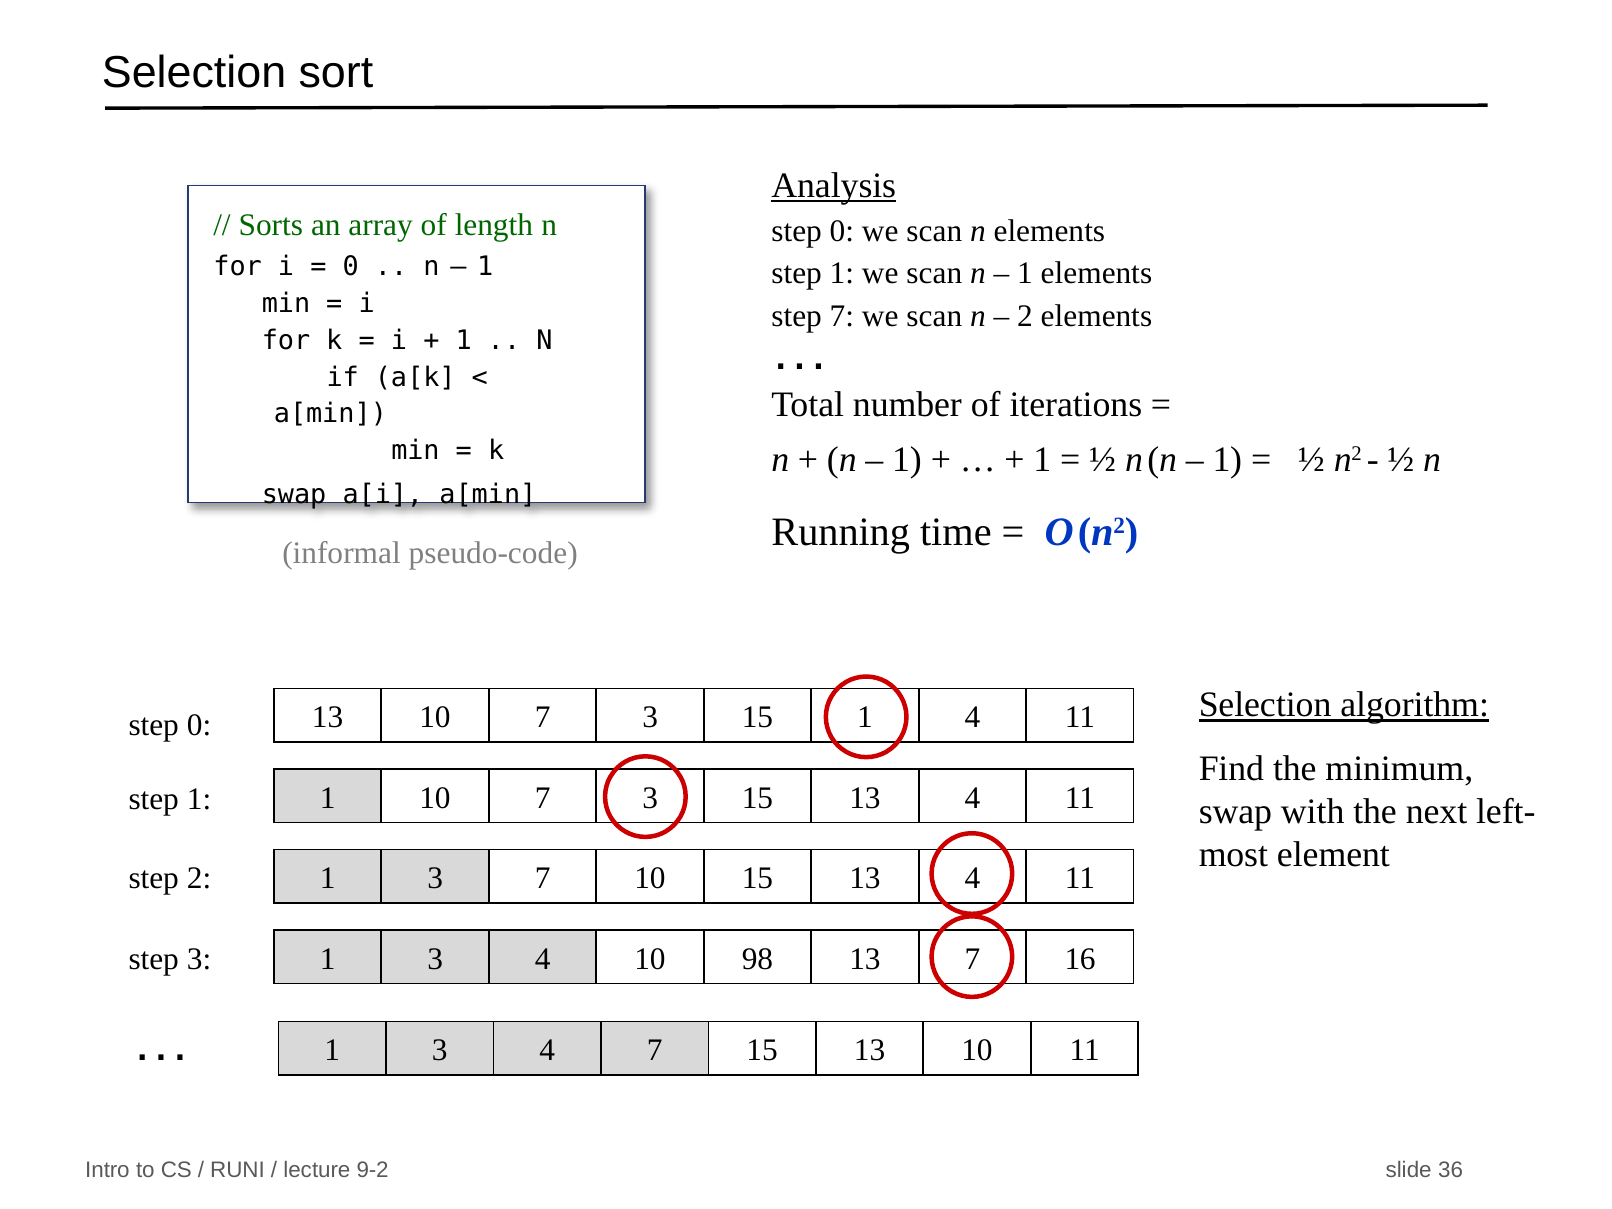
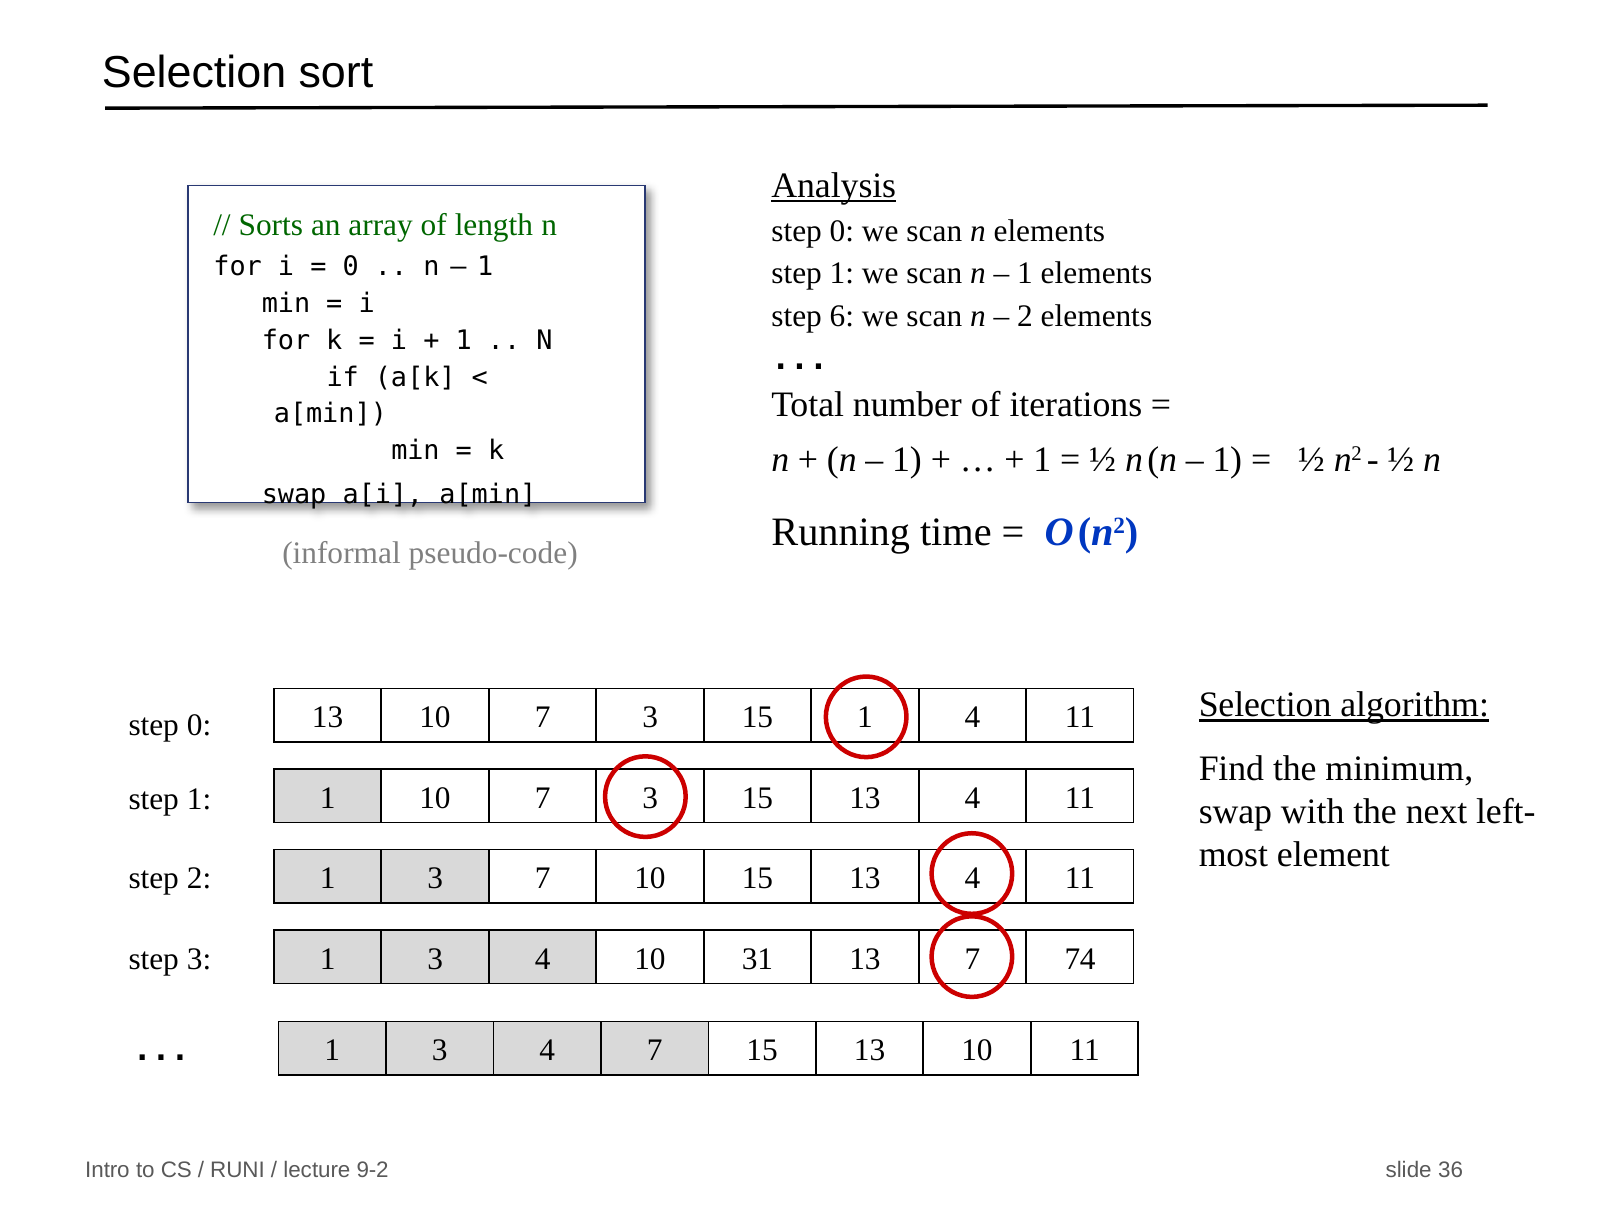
step 7: 7 -> 6 (842, 316)
98: 98 -> 31 (757, 959)
16: 16 -> 74 (1080, 959)
